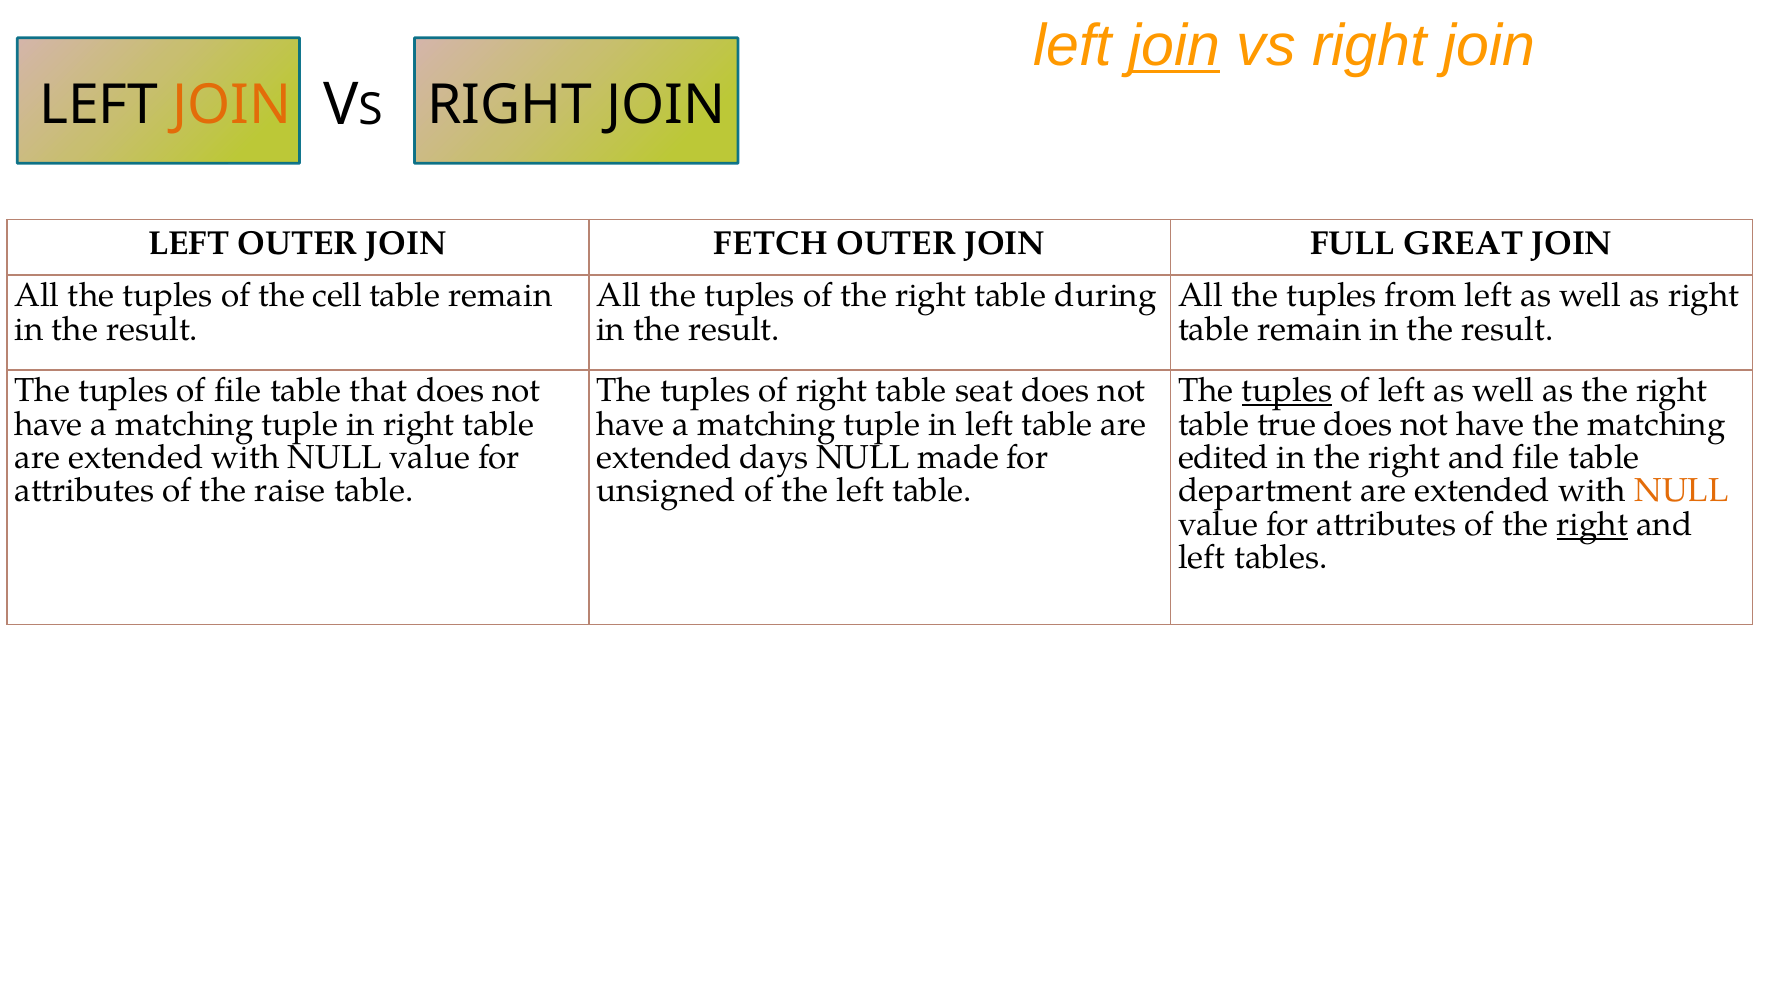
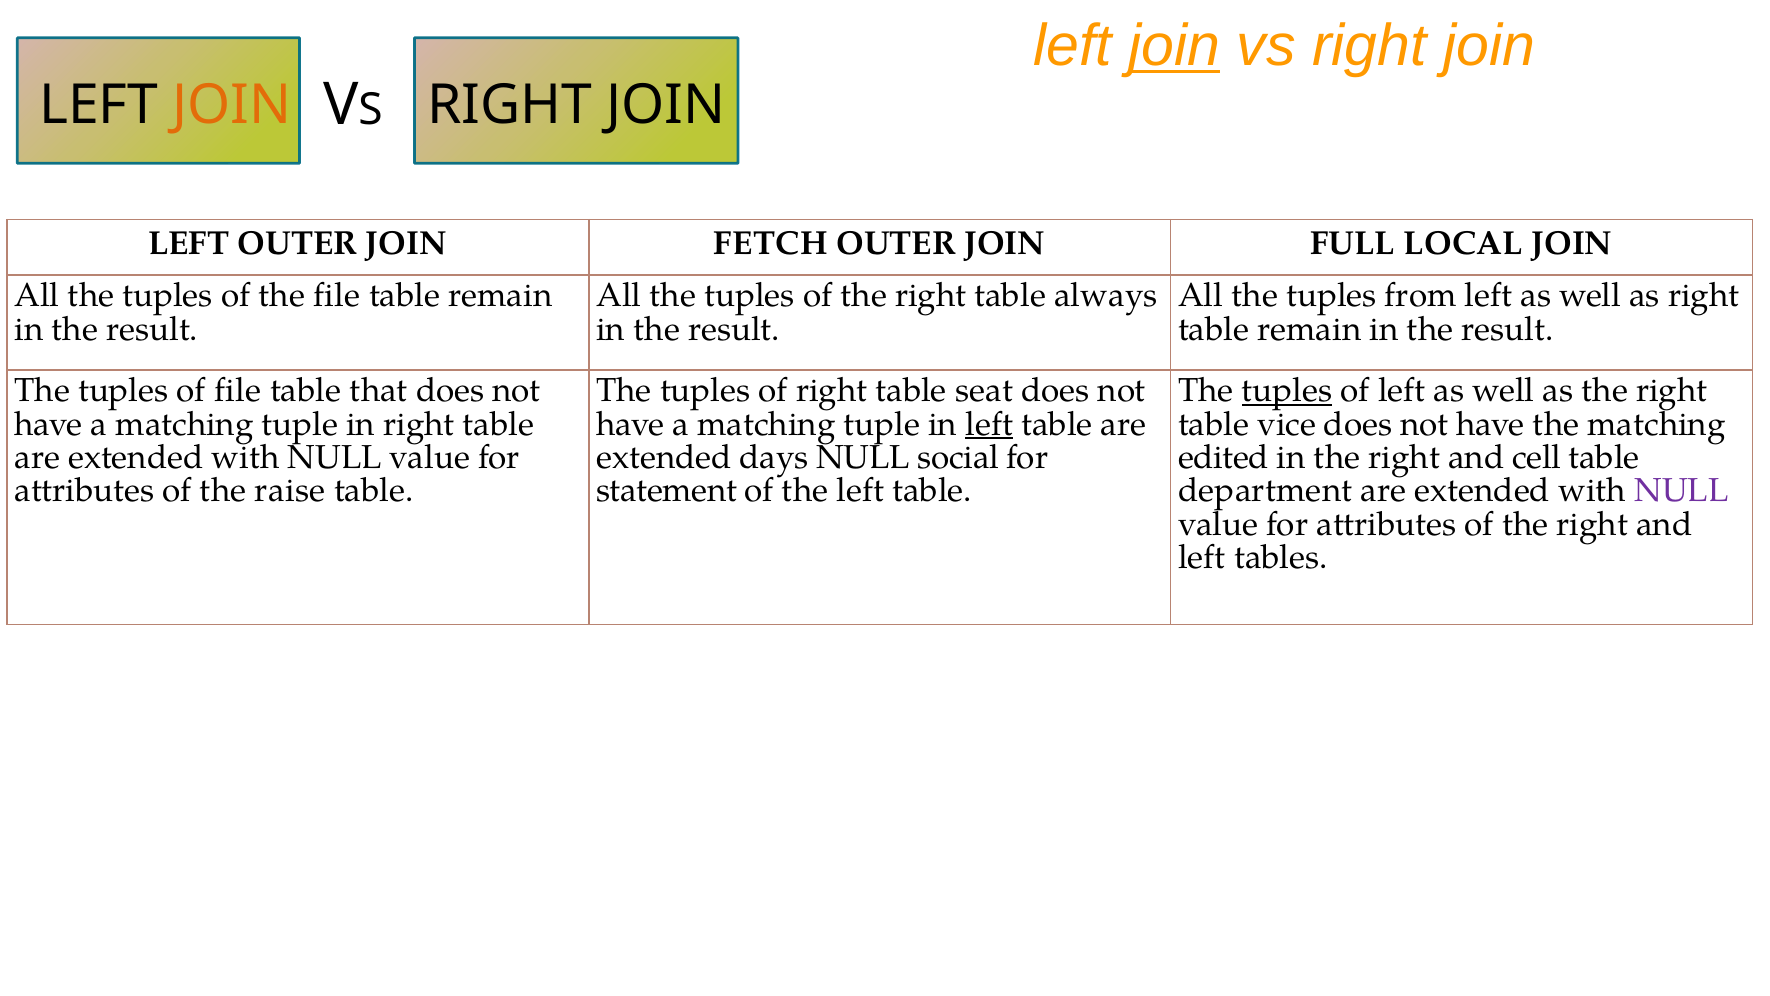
GREAT: GREAT -> LOCAL (1463, 244)
the cell: cell -> file (337, 296)
during: during -> always (1106, 296)
left underline: none -> present (989, 424)
true: true -> vice (1287, 424)
made: made -> social (958, 457)
and file: file -> cell (1537, 457)
unsigned: unsigned -> statement (667, 491)
NULL colour: orange -> purple (1682, 491)
right underline: present -> none (1592, 524)
